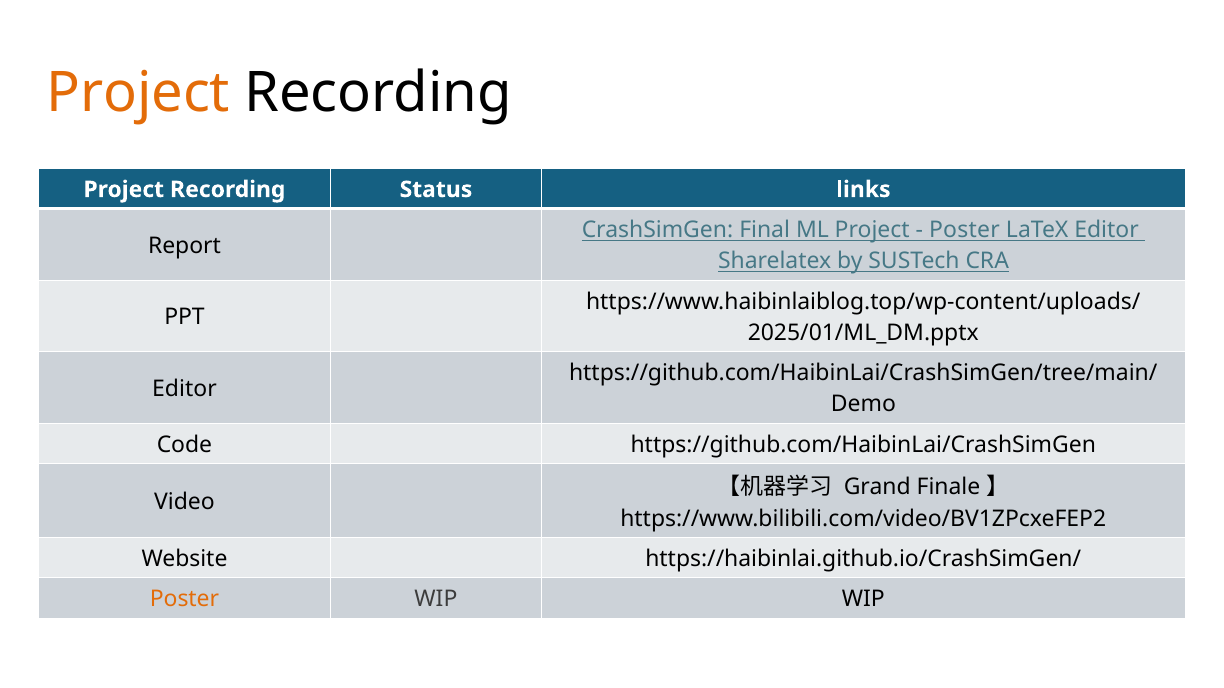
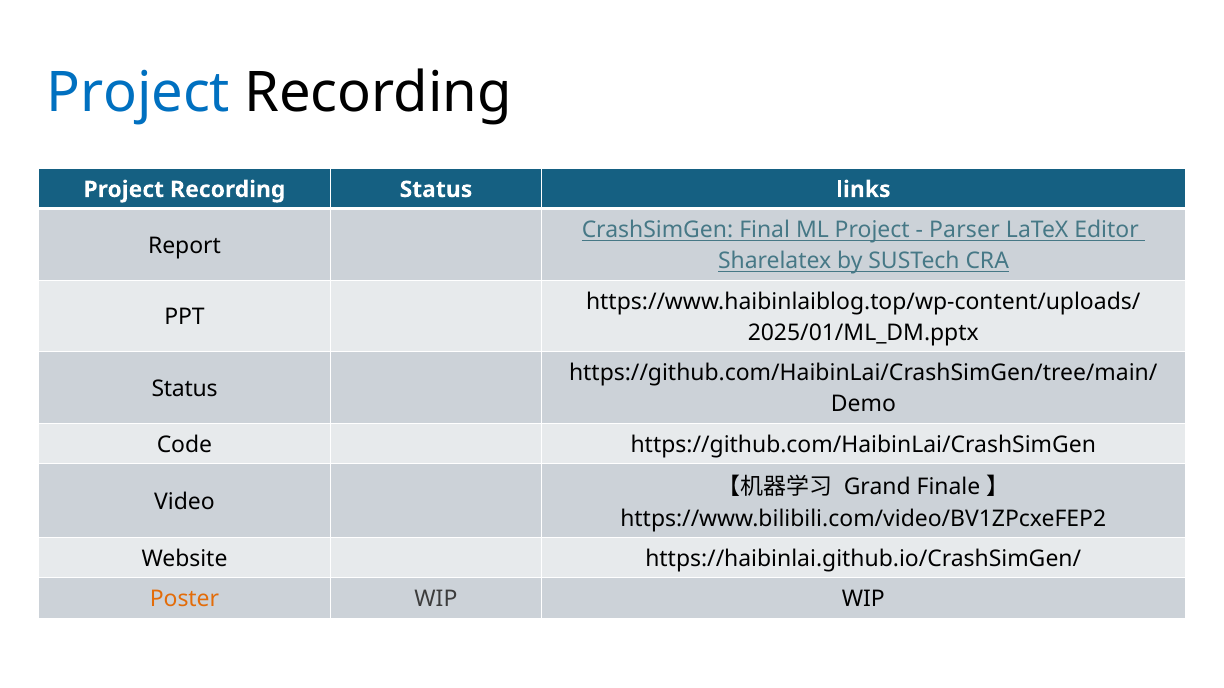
Project colour: orange -> blue (138, 93)
Poster: Poster -> Parser (964, 230)
Editor: Editor -> Status (185, 389)
